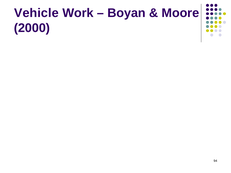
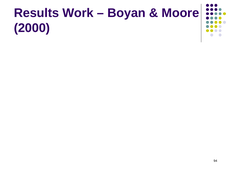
Vehicle: Vehicle -> Results (36, 13)
